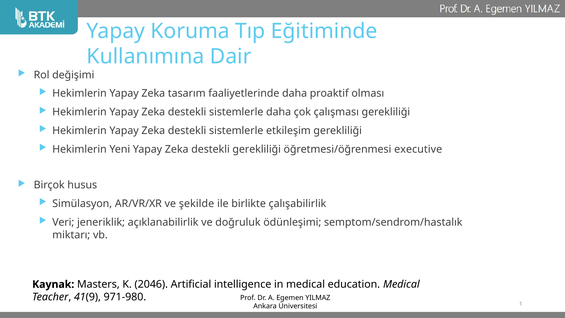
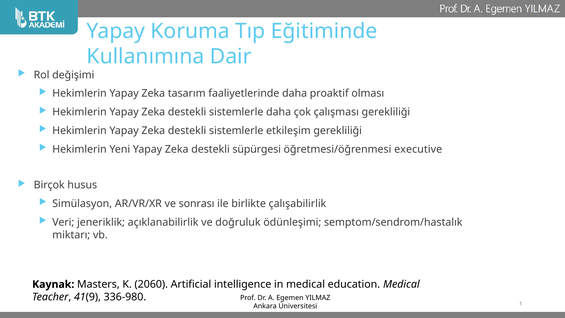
destekli gerekliliği: gerekliliği -> süpürgesi (257, 149)
şekilde: şekilde -> sonrası (197, 204)
2046: 2046 -> 2060 (151, 284)
971-980: 971-980 -> 336-980 (125, 297)
